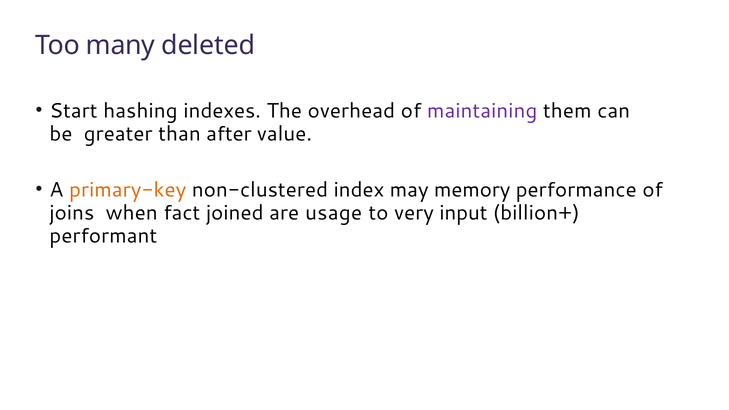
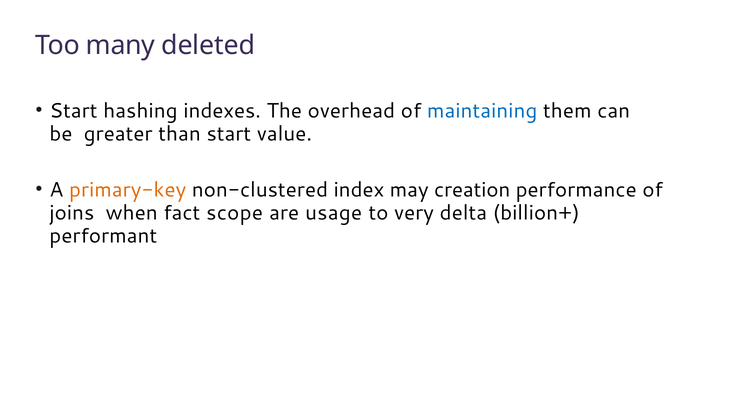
maintaining colour: purple -> blue (482, 111)
than after: after -> start (229, 134)
memory: memory -> creation (472, 190)
joined: joined -> scope (235, 213)
input: input -> delta (463, 213)
